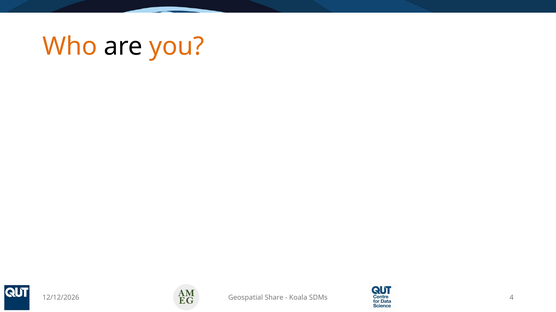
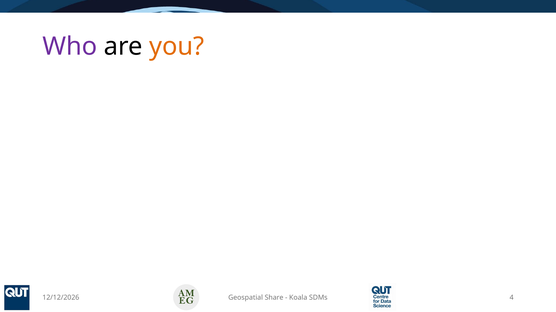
Who colour: orange -> purple (70, 47)
